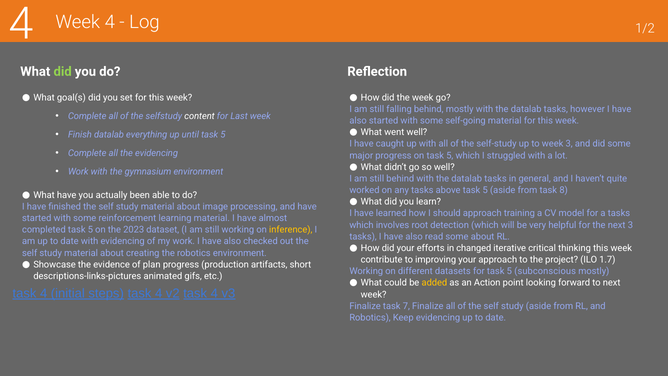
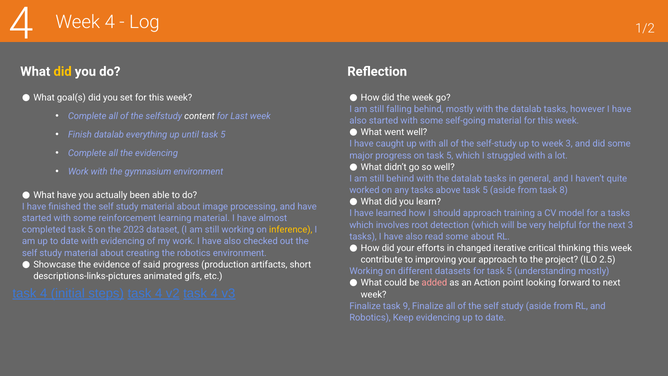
did colour: light green -> yellow (63, 71)
1.7: 1.7 -> 2.5 (607, 260)
plan: plan -> said (152, 264)
subconscious: subconscious -> understanding (545, 271)
added colour: yellow -> pink (434, 283)
7: 7 -> 9 (406, 306)
